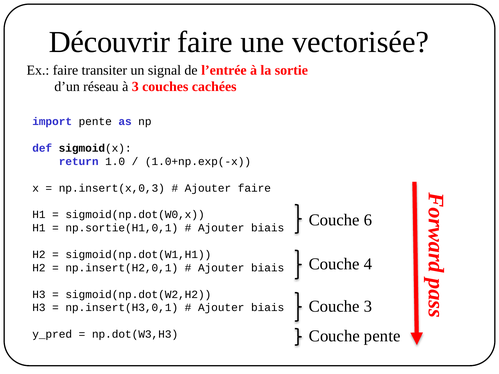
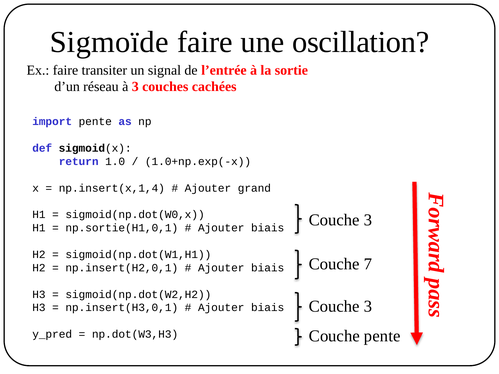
Découvrir: Découvrir -> Sigmoïde (109, 42)
vectorisée: vectorisée -> oscillation (361, 42)
np.insert(x,0,3: np.insert(x,0,3 -> np.insert(x,1,4 (112, 188)
Ajouter faire: faire -> grand (254, 188)
6: 6 -> 3 (368, 220)
4: 4 -> 7 (368, 264)
